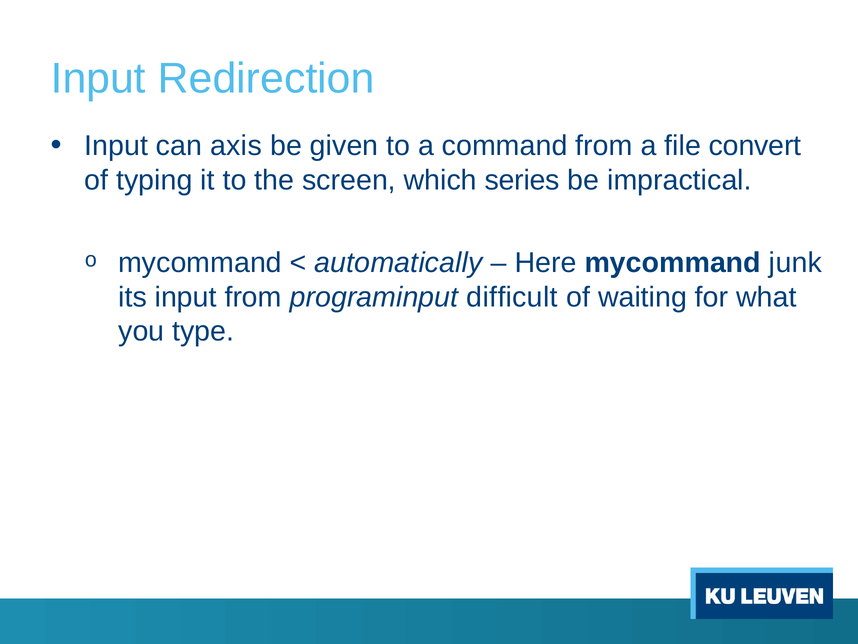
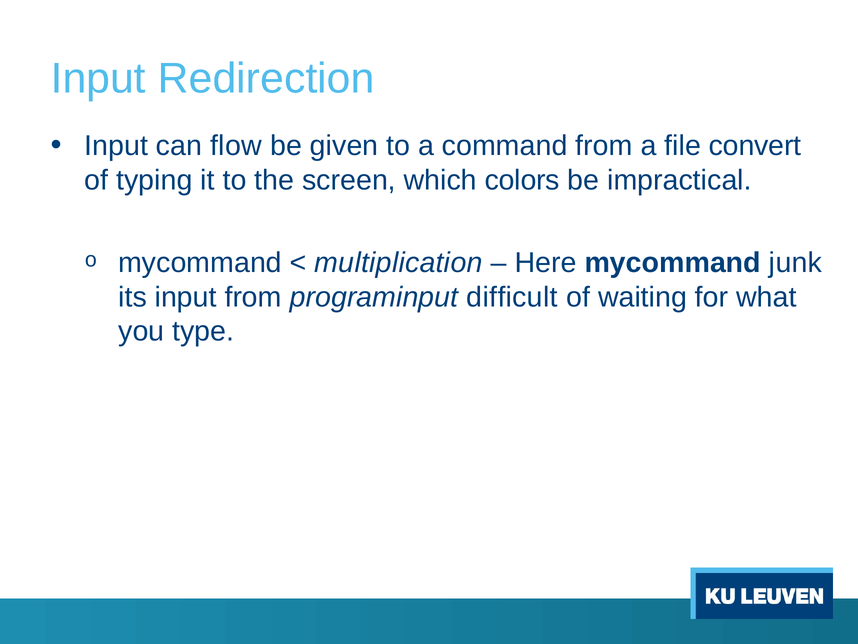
axis: axis -> flow (236, 146)
series: series -> colors (522, 180)
automatically: automatically -> multiplication (398, 263)
